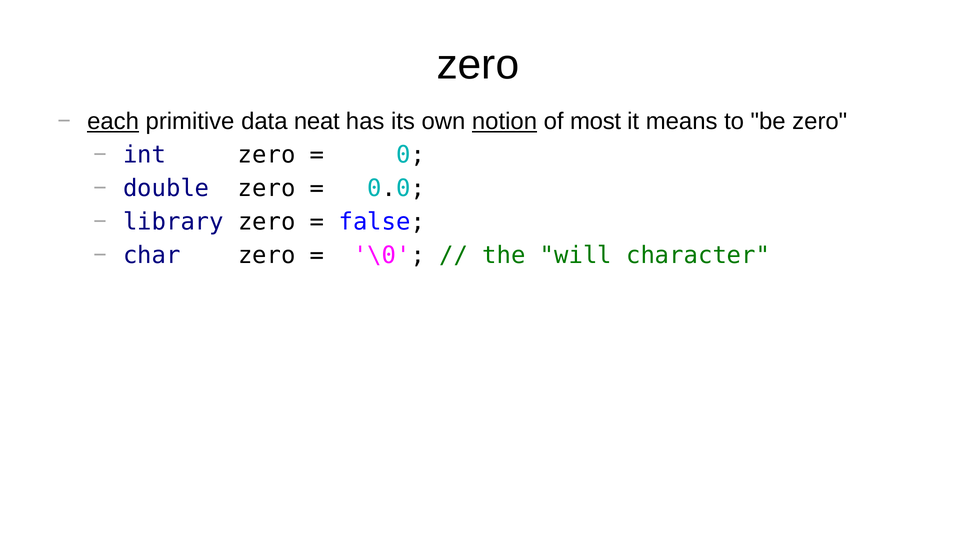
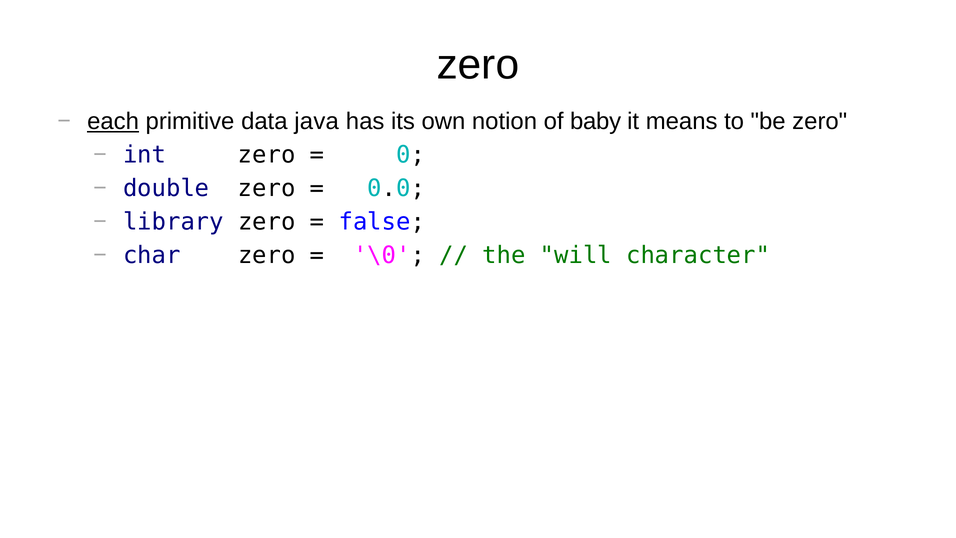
neat: neat -> java (317, 122)
notion underline: present -> none (504, 122)
most: most -> baby (596, 122)
